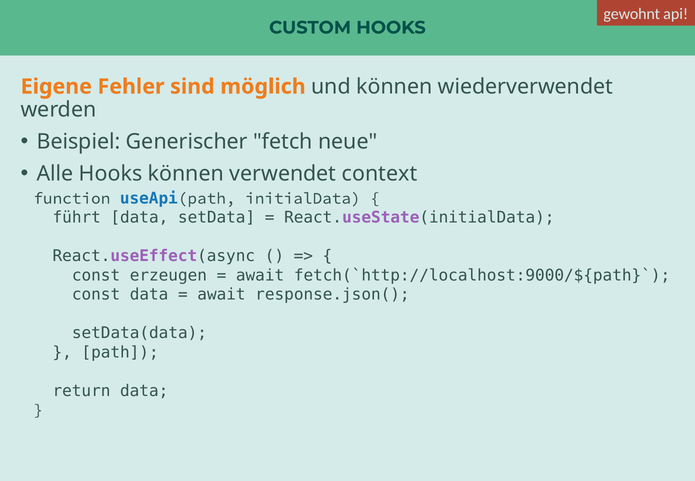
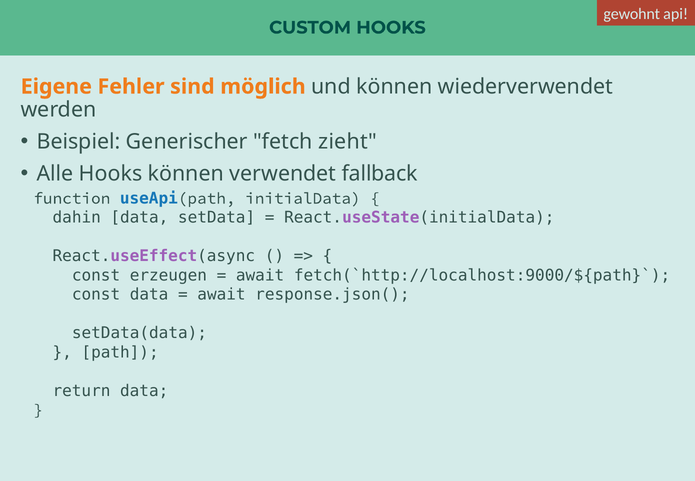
neue: neue -> zieht (348, 142)
context: context -> fallback (380, 174)
führt: führt -> dahin (77, 218)
